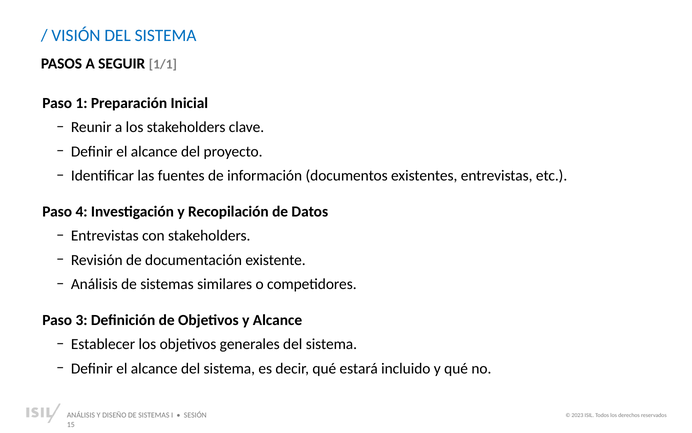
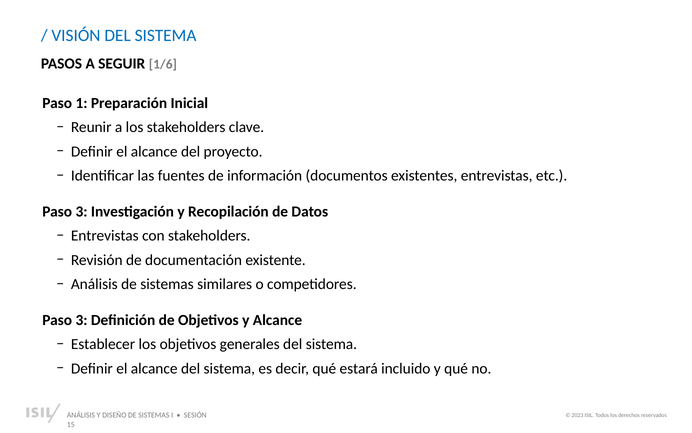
1/1: 1/1 -> 1/6 (163, 64)
4: 4 -> 3 (82, 211)
